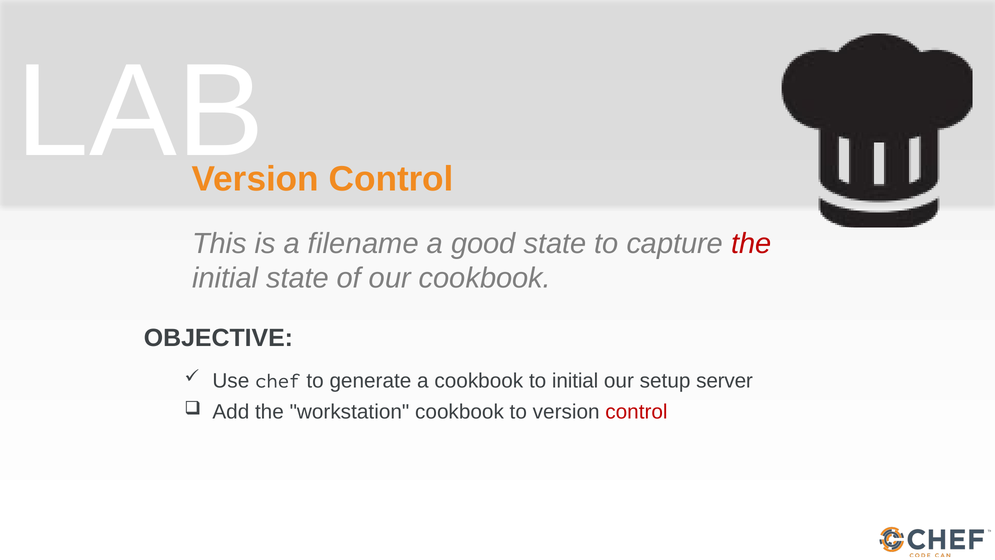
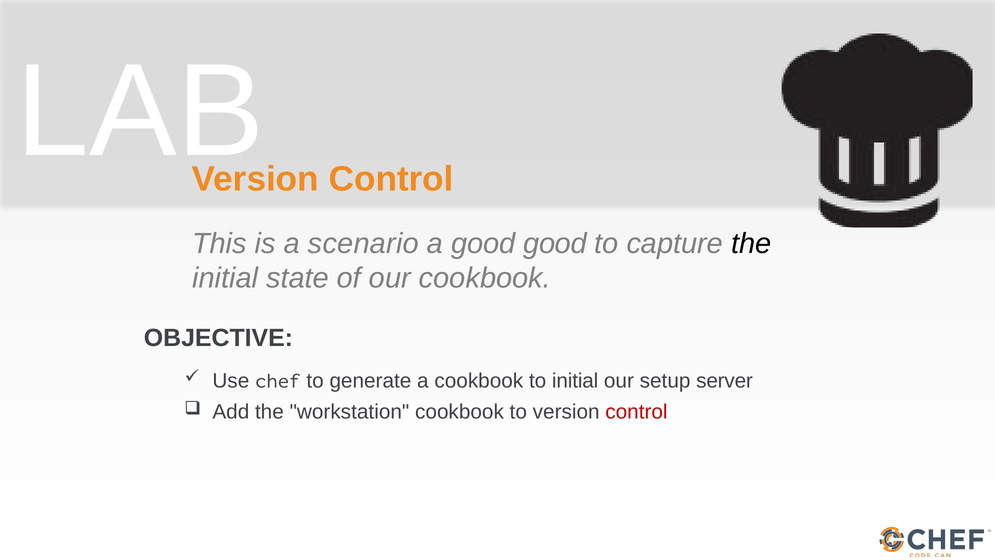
filename: filename -> scenario (363, 243)
good state: state -> good (555, 243)
the colour: red -> black (751, 243)
